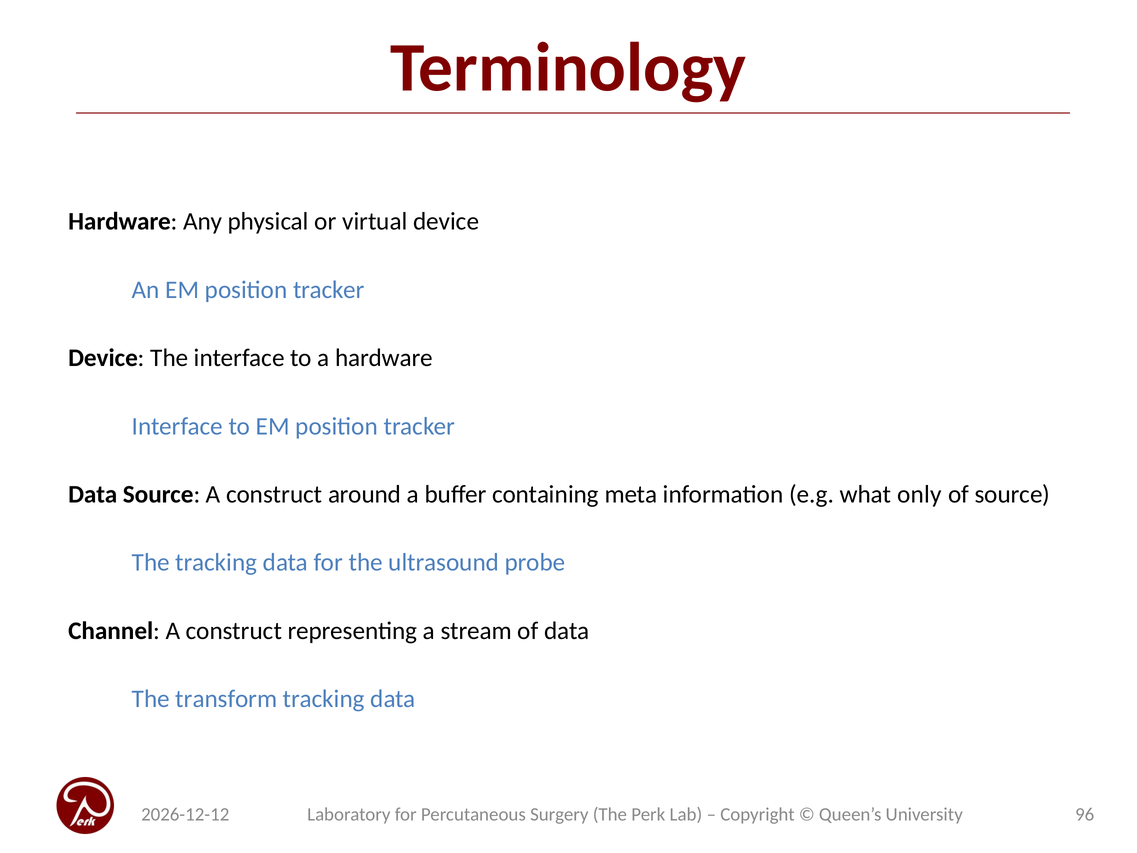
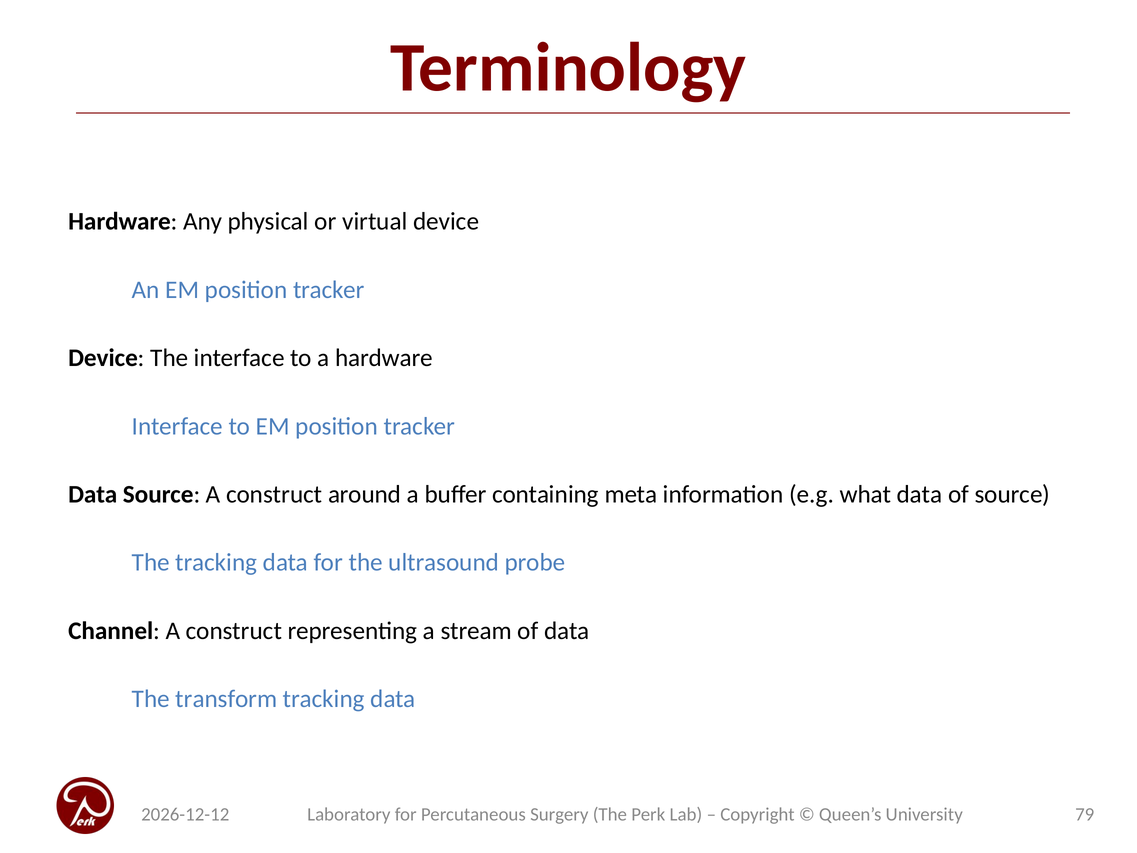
what only: only -> data (920, 494)
96: 96 -> 79 (1085, 814)
